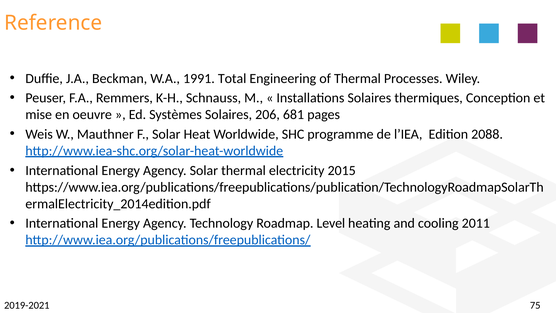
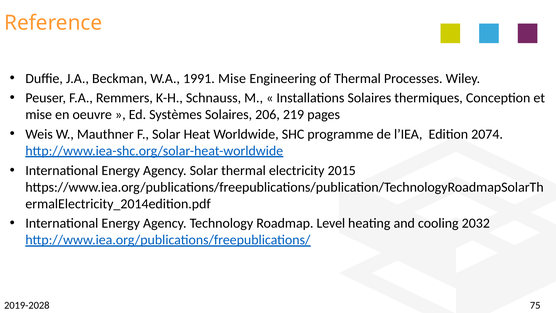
1991 Total: Total -> Mise (232, 78)
681: 681 -> 219 (294, 115)
2088: 2088 -> 2074 (487, 134)
2011: 2011 -> 2032 (476, 223)
2019-2021: 2019-2021 -> 2019-2028 (27, 305)
